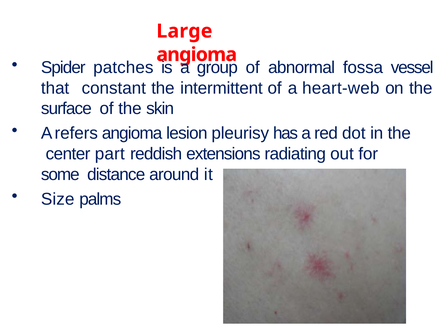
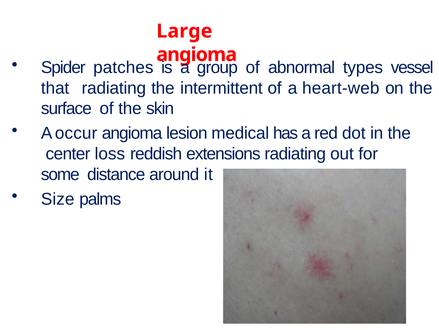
fossa: fossa -> types (363, 67)
that constant: constant -> radiating (114, 88)
refers: refers -> occur (76, 133)
pleurisy: pleurisy -> medical (240, 133)
part: part -> loss (110, 153)
